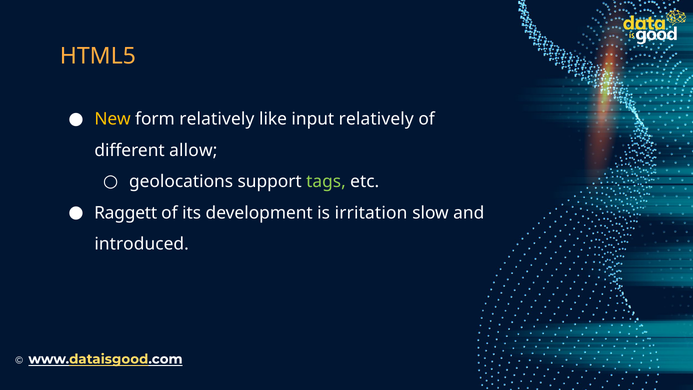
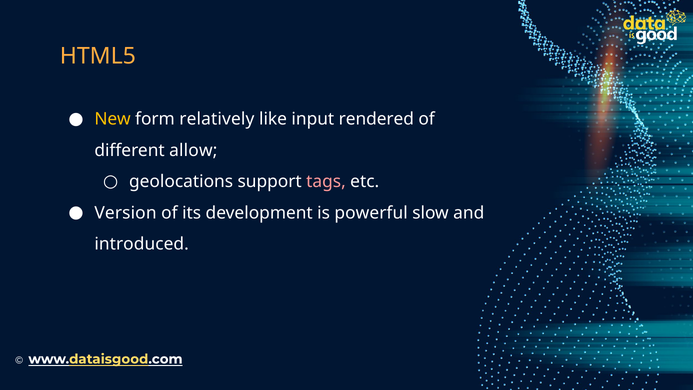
input relatively: relatively -> rendered (376, 119)
tags colour: light green -> pink (326, 182)
Raggett: Raggett -> Version (126, 213)
irritation: irritation -> powerful (371, 213)
